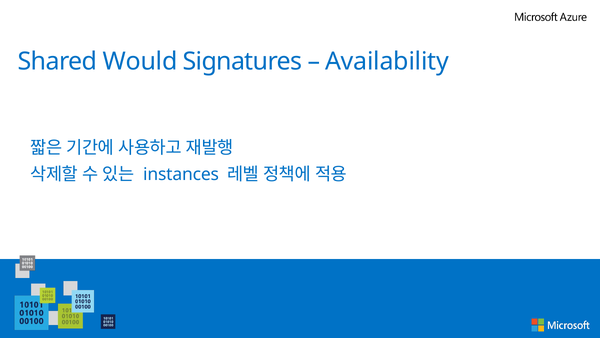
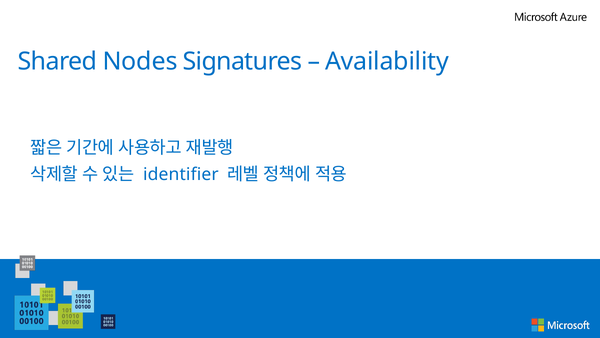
Would: Would -> Nodes (140, 61)
instances: instances -> identifier (181, 174)
